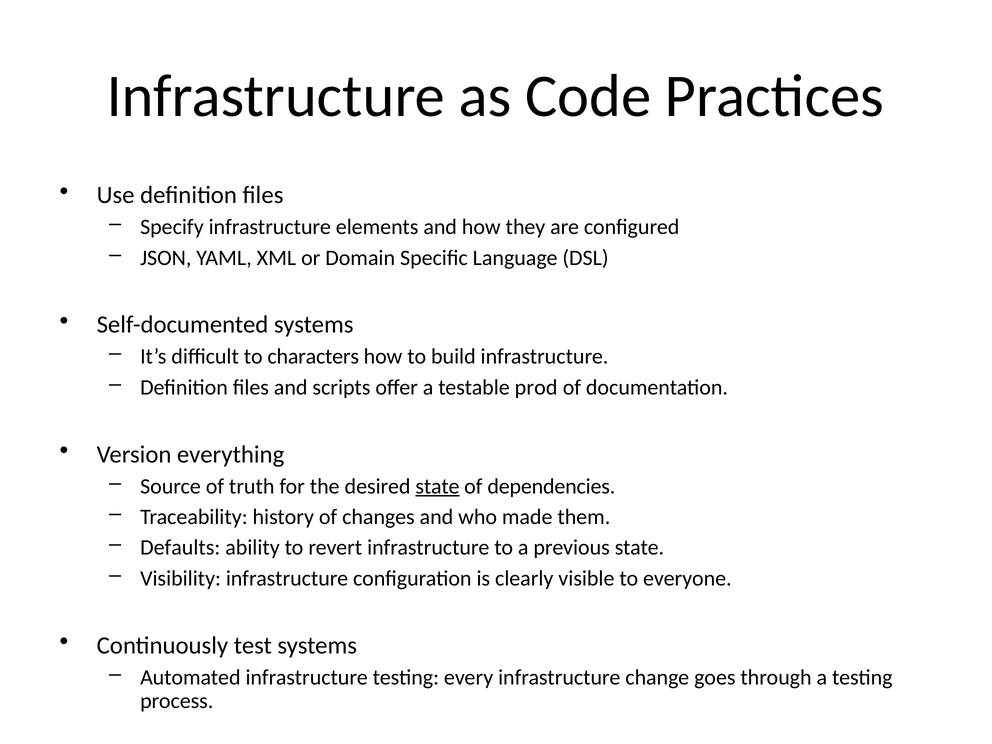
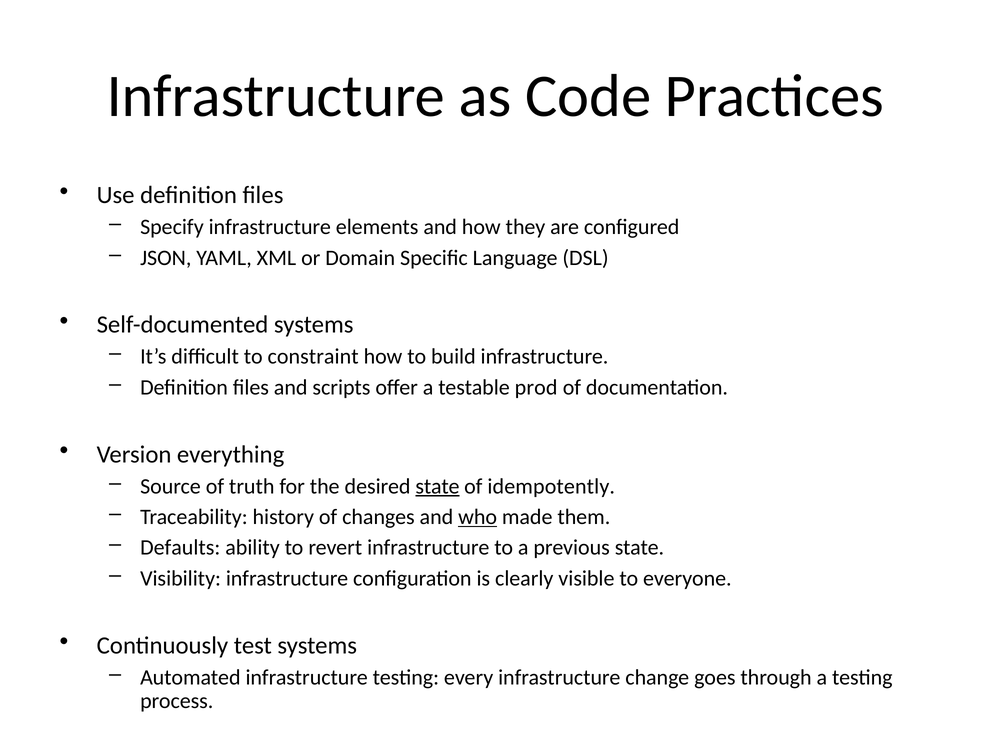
characters: characters -> constraint (313, 357)
dependencies: dependencies -> idempotently (551, 486)
who underline: none -> present (478, 517)
